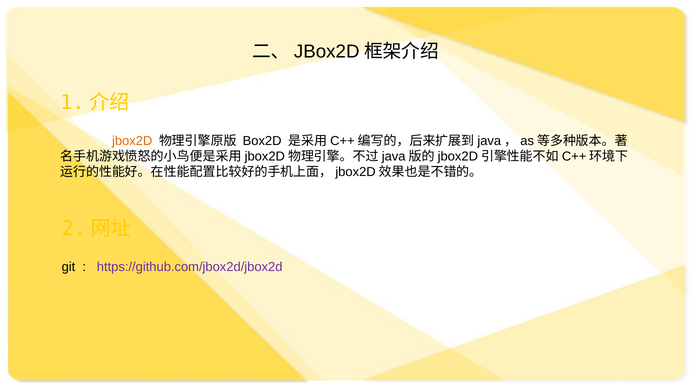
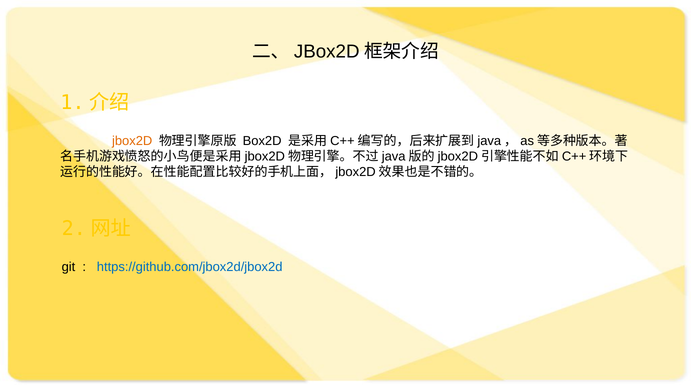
https://github.com/jbox2d/jbox2d colour: purple -> blue (190, 267)
